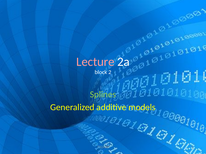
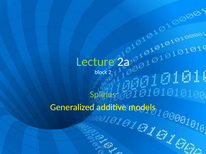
Lecture colour: pink -> light green (95, 62)
